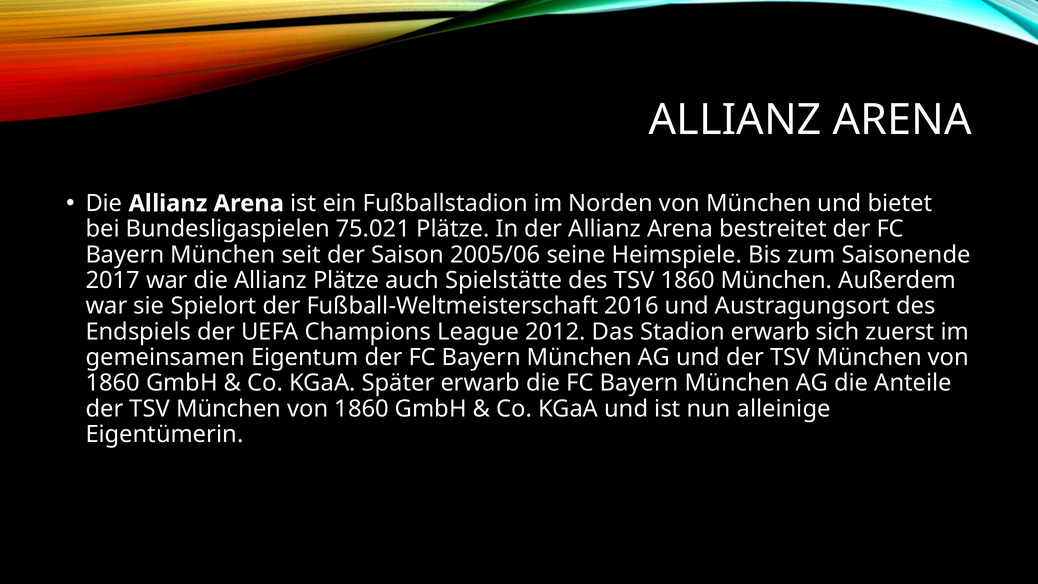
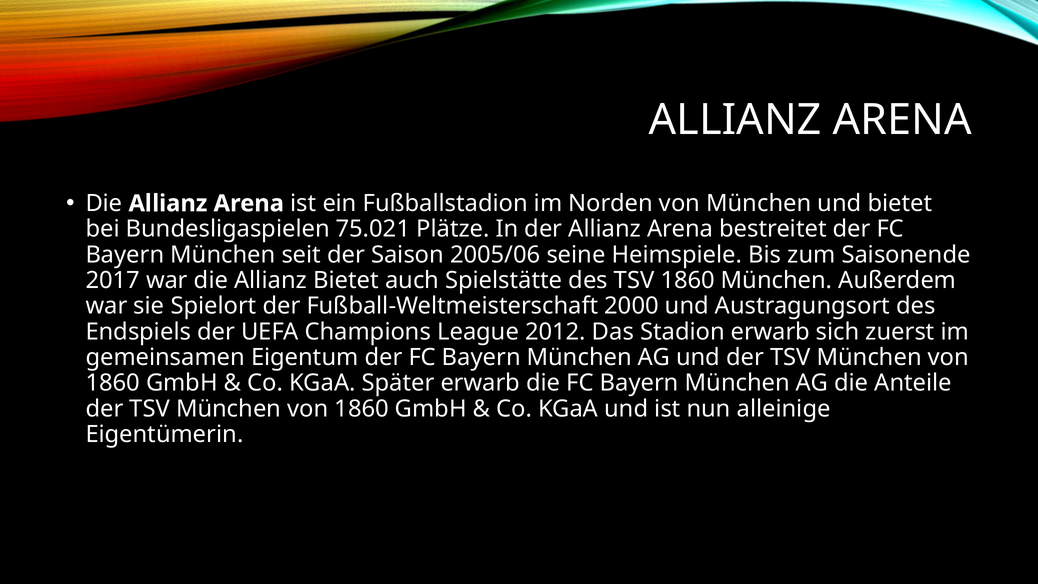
Allianz Plätze: Plätze -> Bietet (346, 280)
2016: 2016 -> 2000 (632, 306)
